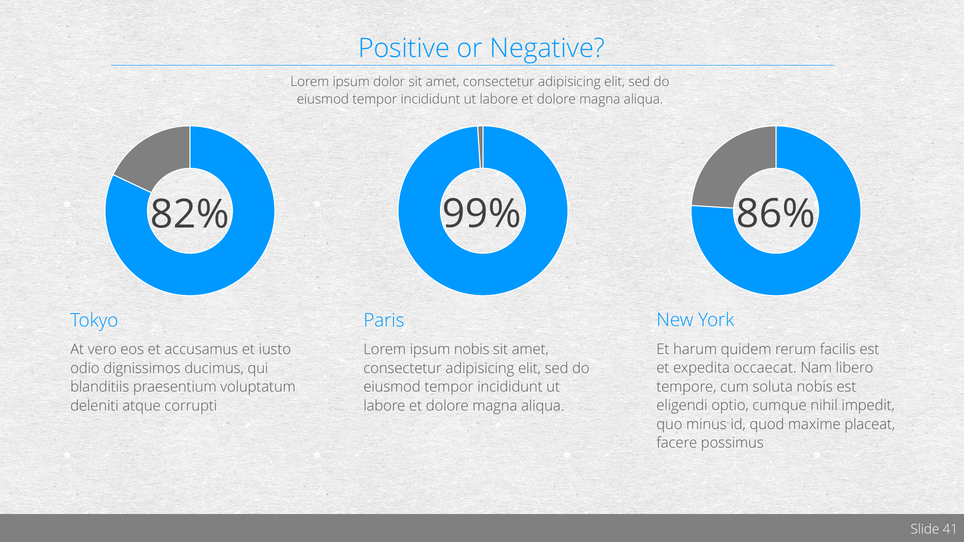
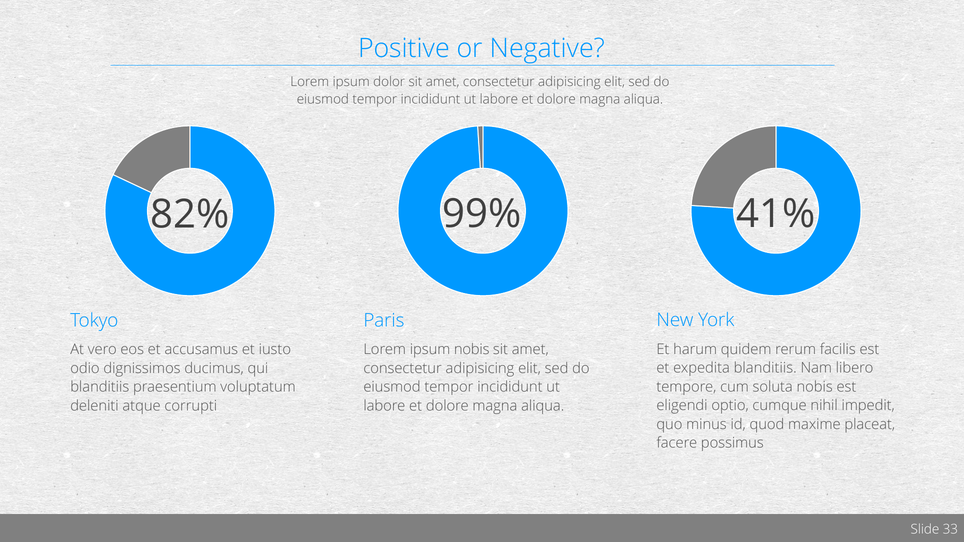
86%: 86% -> 41% (776, 214)
expedita occaecat: occaecat -> blanditiis (765, 368)
41: 41 -> 33 (950, 529)
